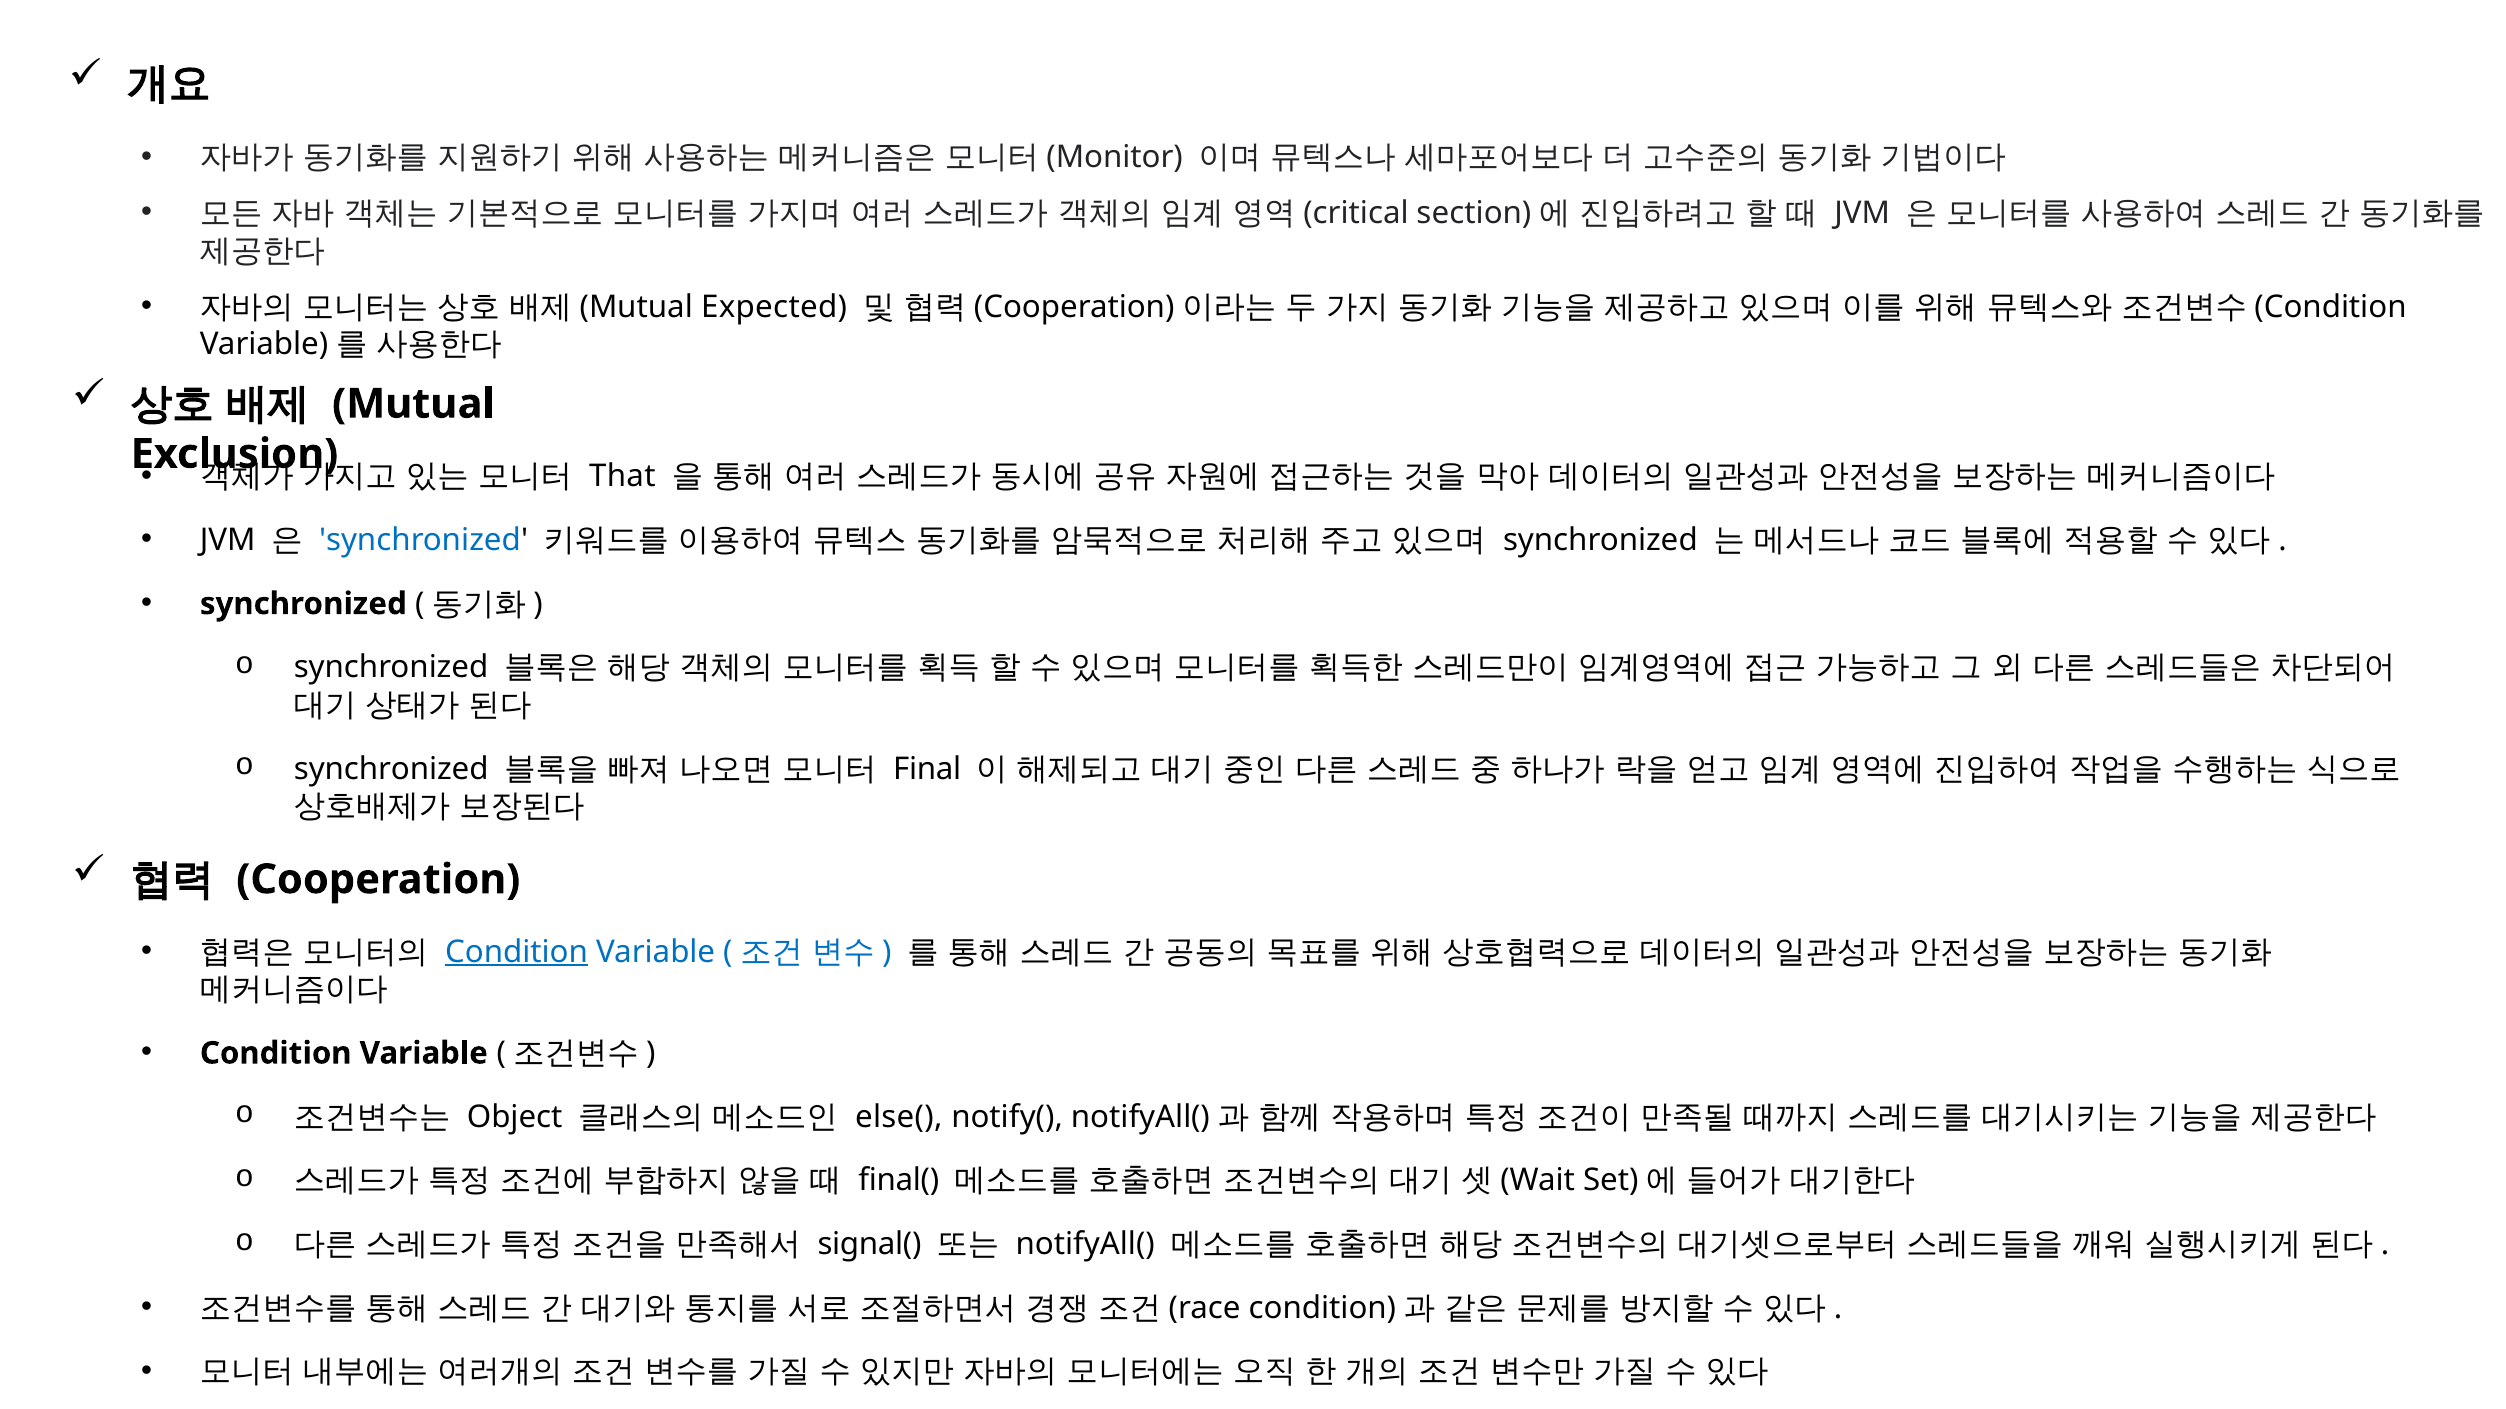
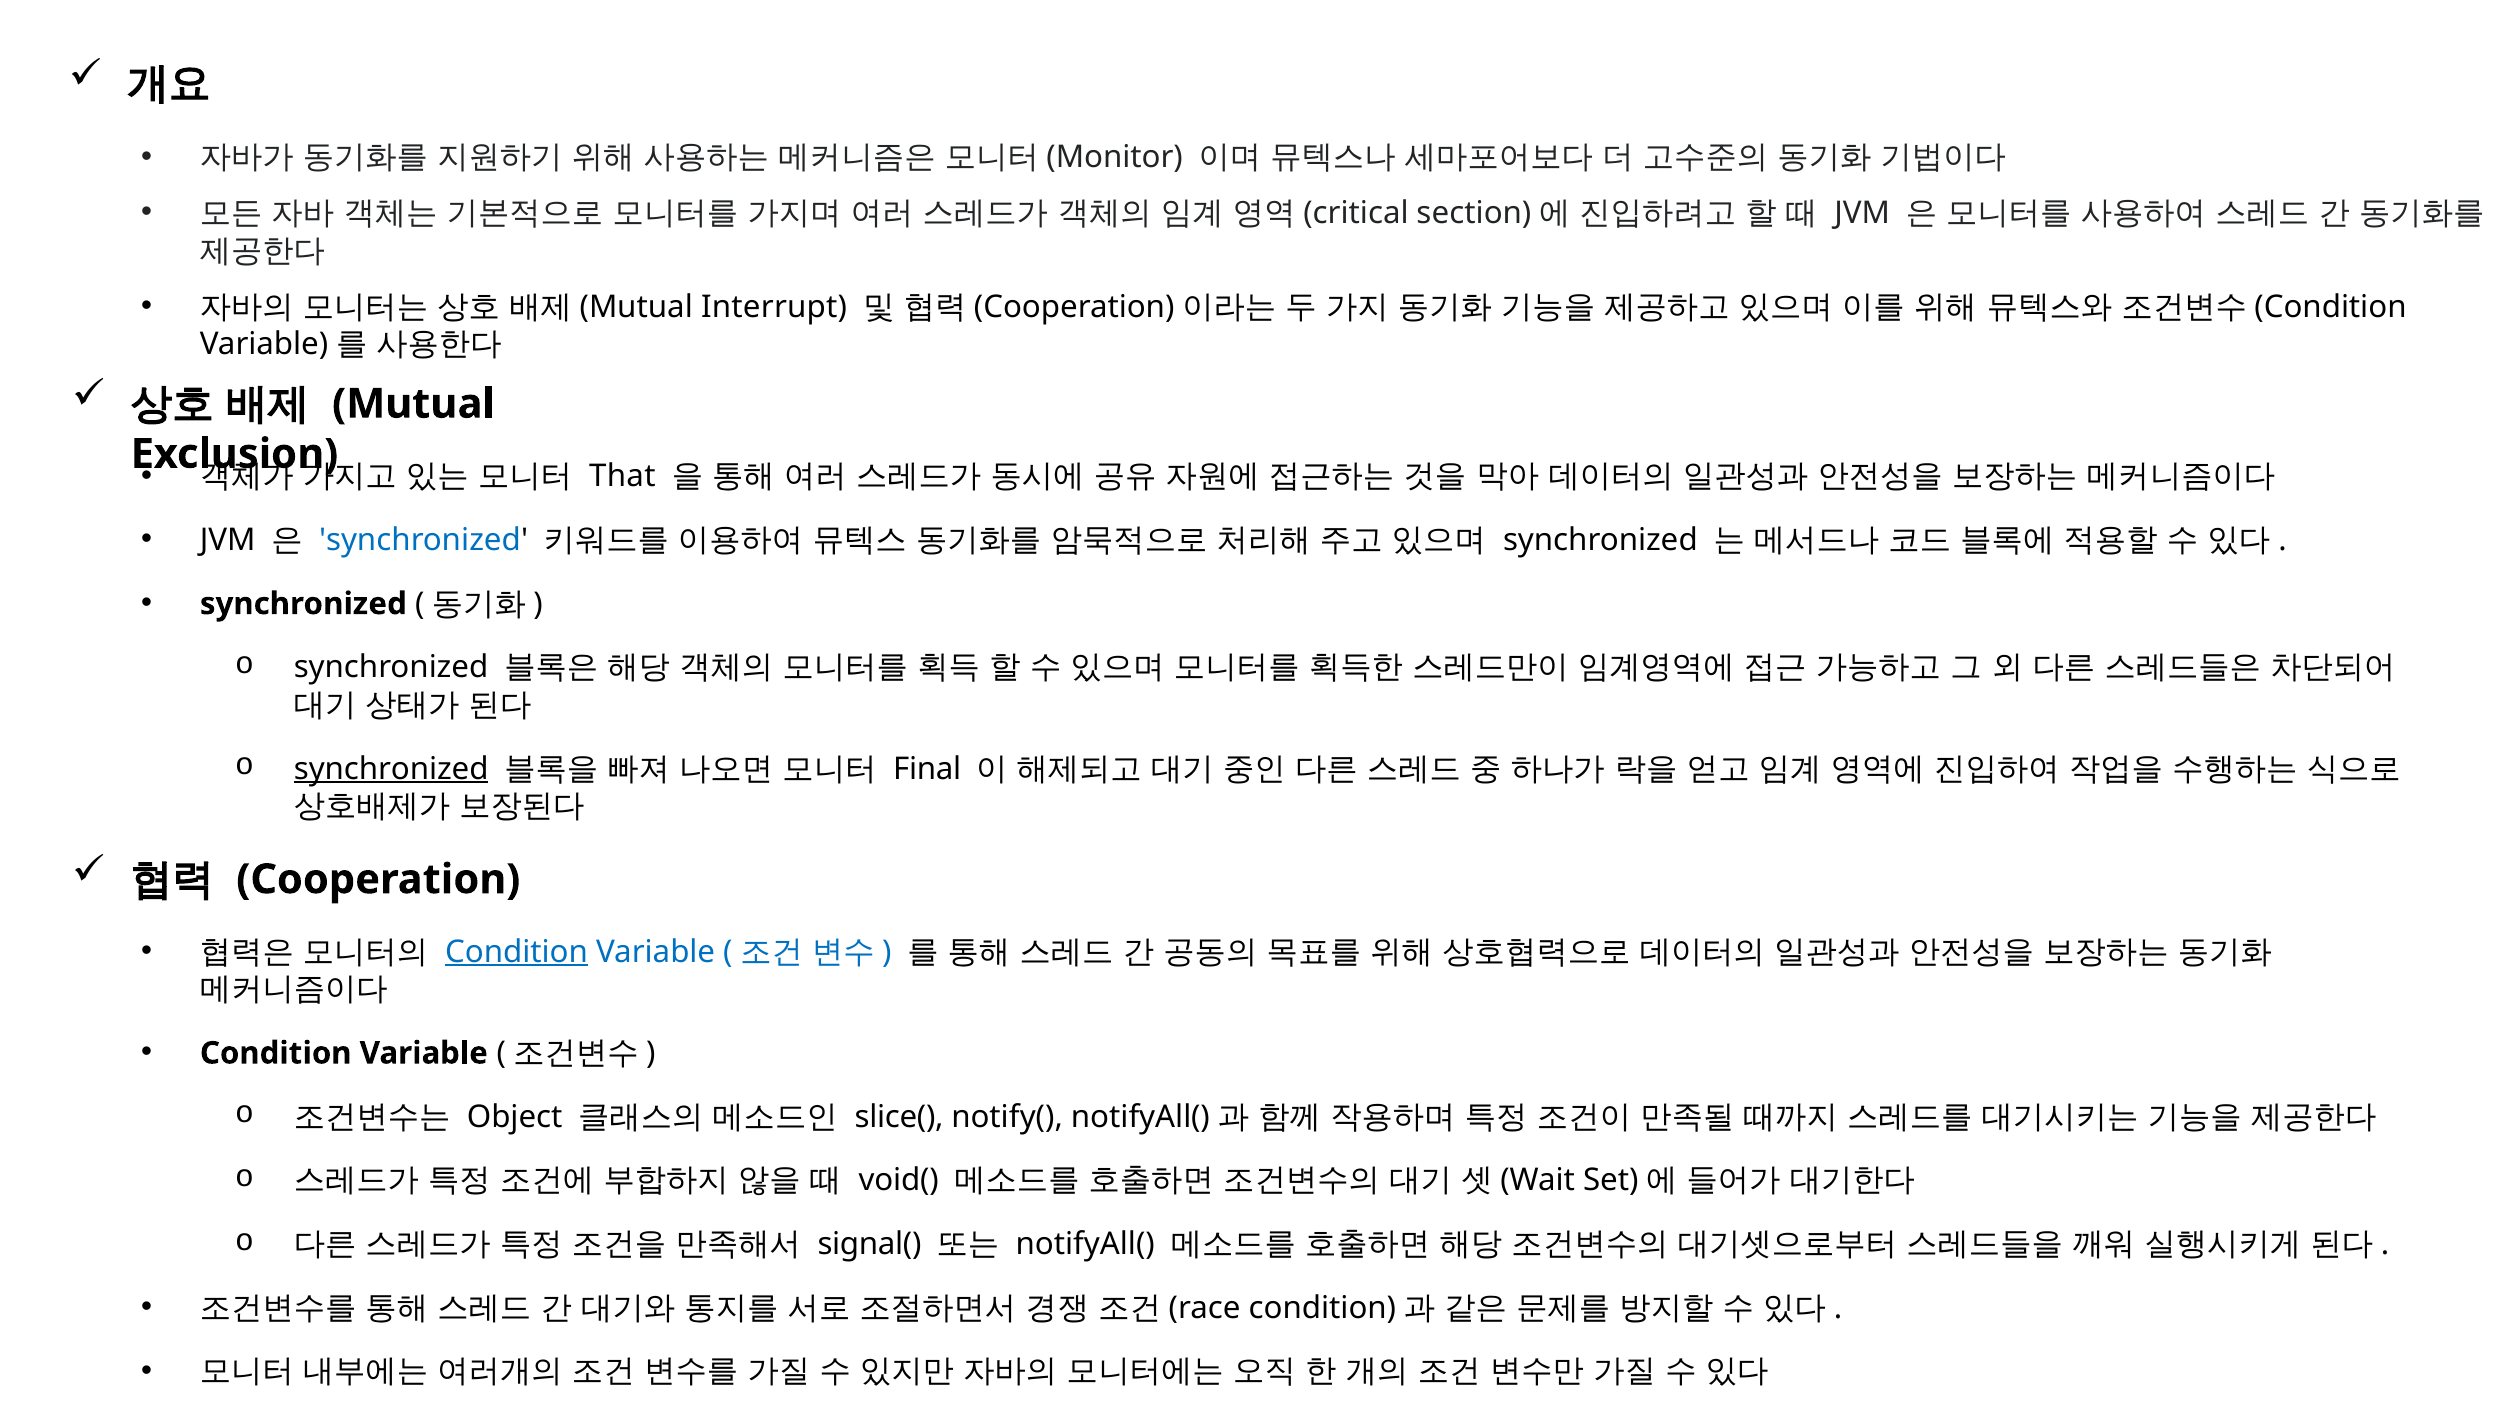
Expected: Expected -> Interrupt (774, 307)
synchronized underline: none -> present (391, 769)
else(: else( -> slice( (899, 1117)
final(: final( -> void( (899, 1181)
